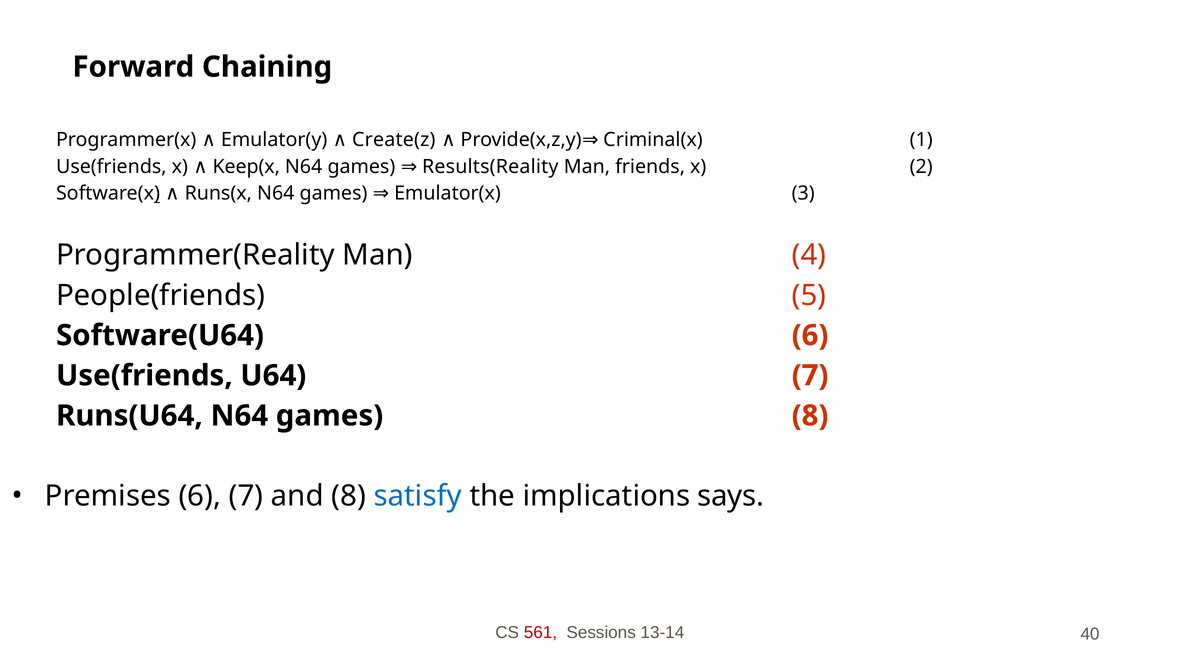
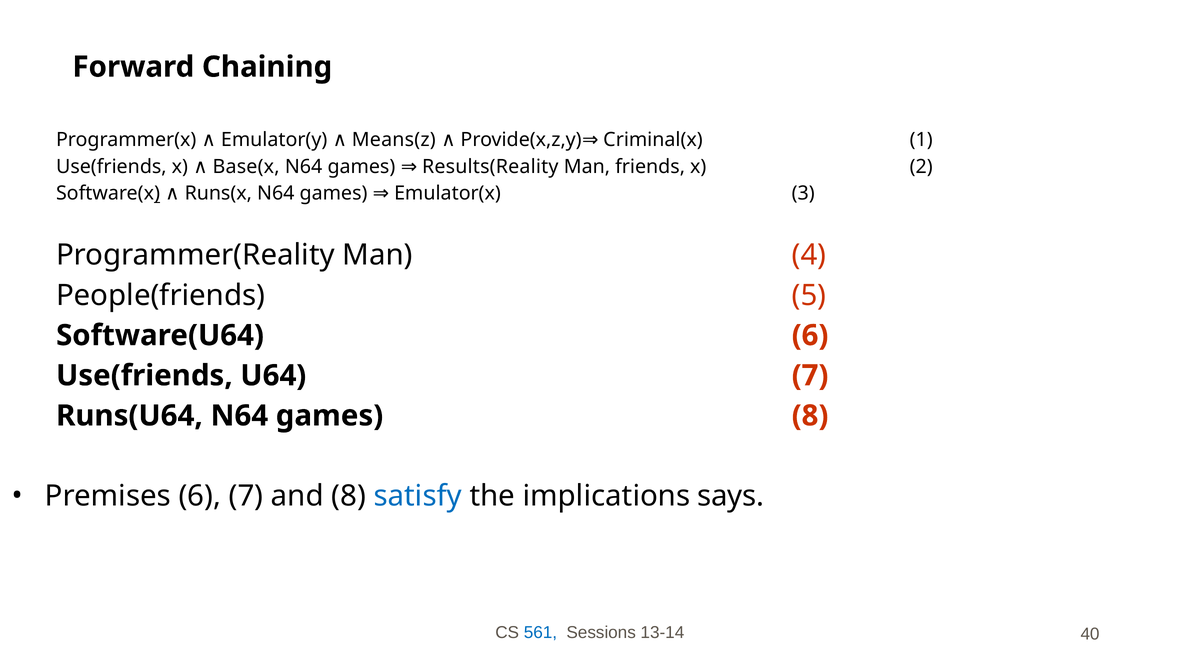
Create(z: Create(z -> Means(z (394, 140)
Keep(x: Keep(x -> Base(x (246, 167)
561 colour: red -> blue (540, 632)
